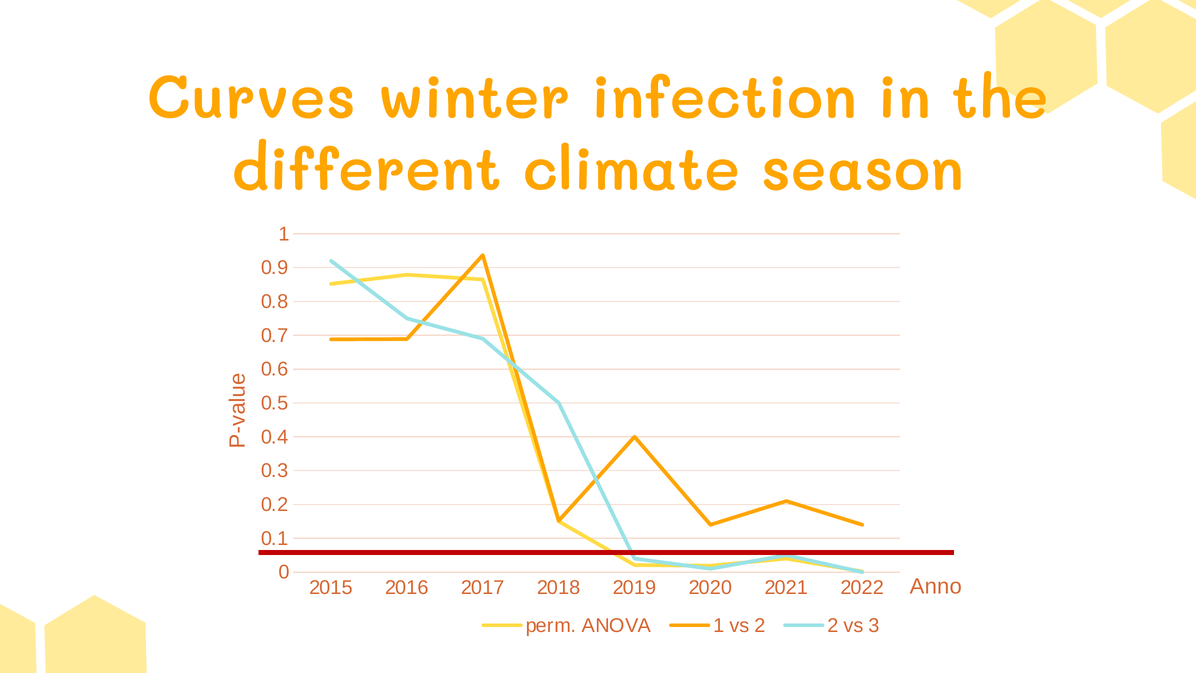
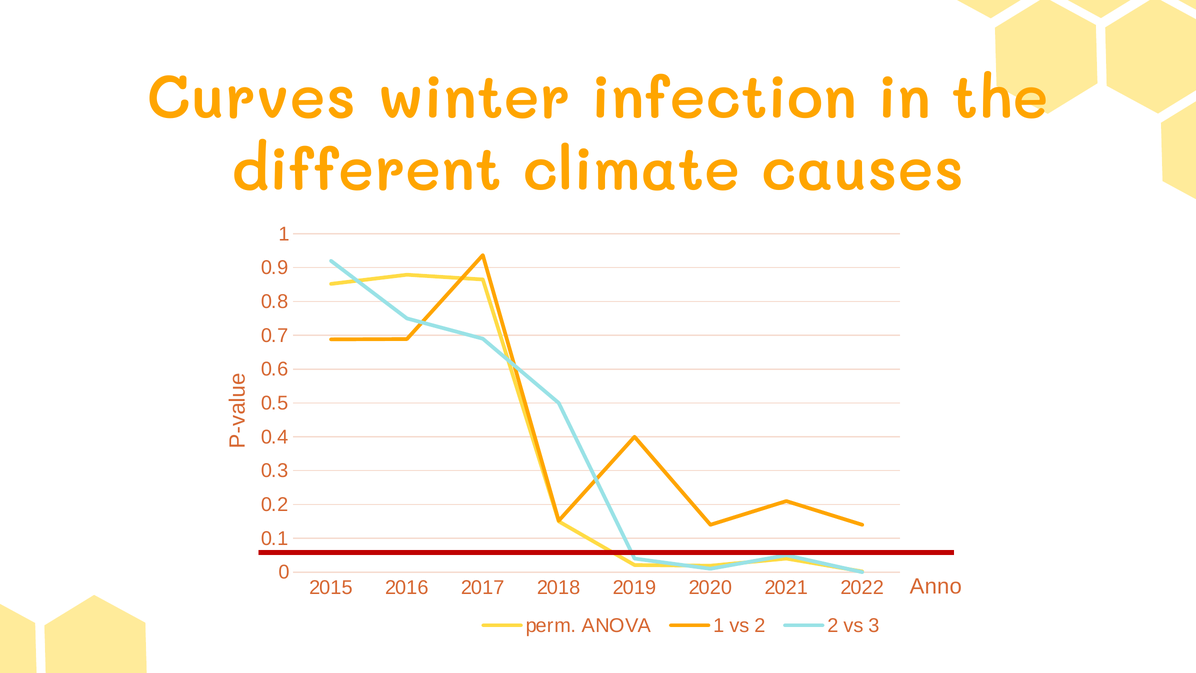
season: season -> causes (862, 170)
